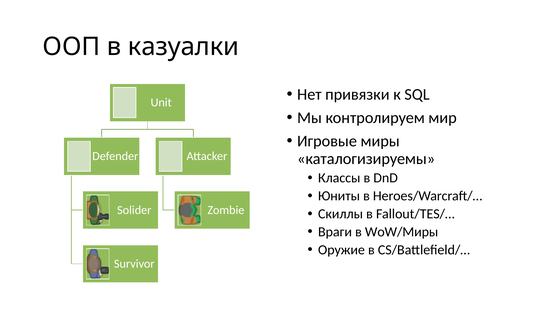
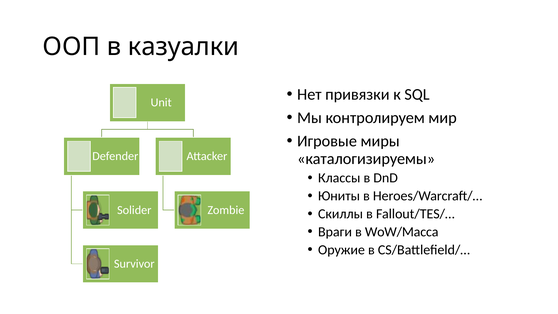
WoW/Миры: WoW/Миры -> WoW/Масса (402, 232)
